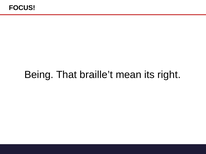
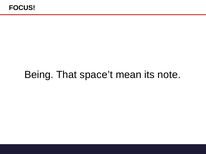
braille’t: braille’t -> space’t (96, 75)
right: right -> note (169, 75)
